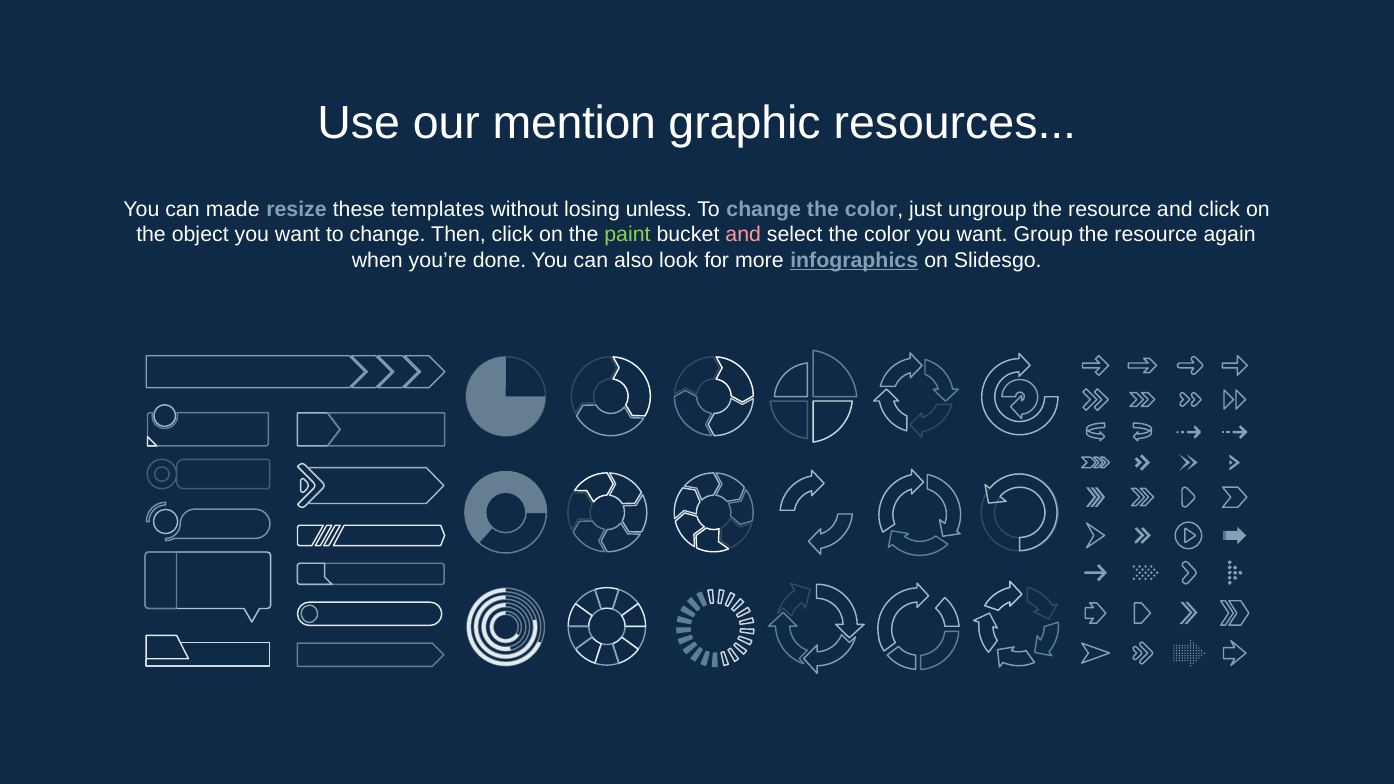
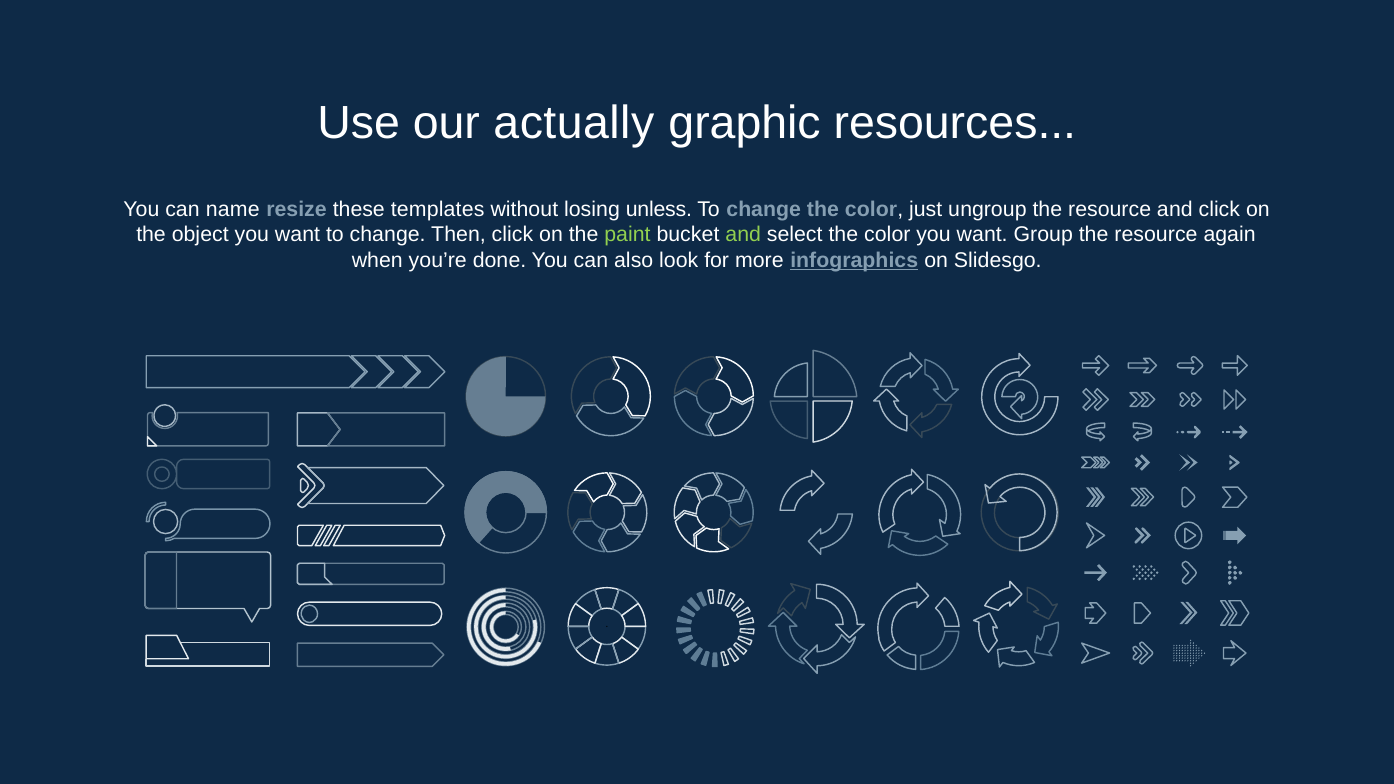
mention: mention -> actually (574, 123)
made: made -> name (233, 209)
and colour: pink -> light green (743, 235)
